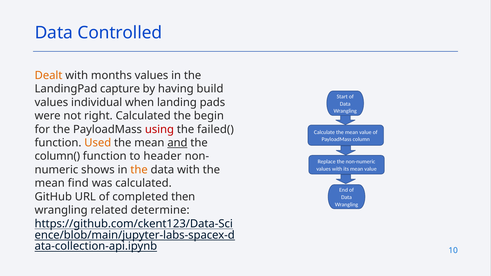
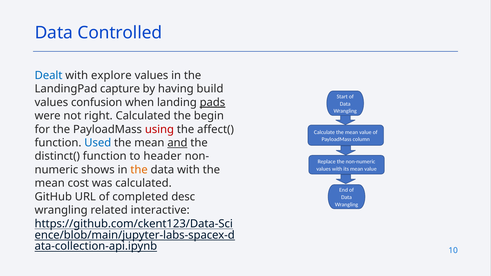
Dealt colour: orange -> blue (49, 75)
months: months -> explore (111, 75)
individual: individual -> confusion (97, 102)
pads underline: none -> present (212, 102)
failed(: failed( -> affect( (216, 129)
Used colour: orange -> blue (98, 143)
column(: column( -> distinct( (57, 156)
find: find -> cost (78, 183)
then: then -> desc (183, 197)
determine: determine -> interactive (160, 210)
